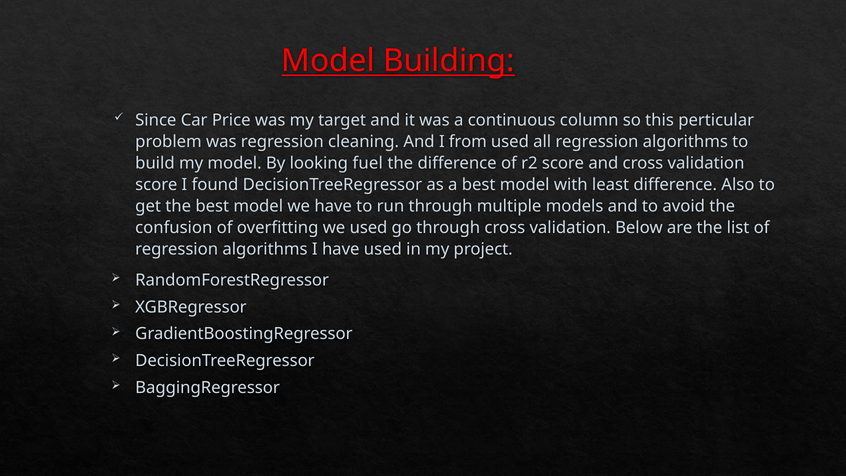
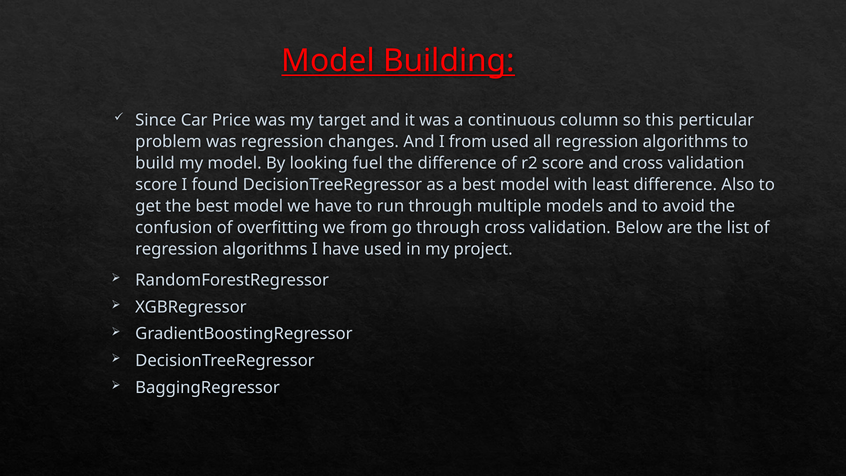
cleaning: cleaning -> changes (364, 142)
we used: used -> from (369, 228)
